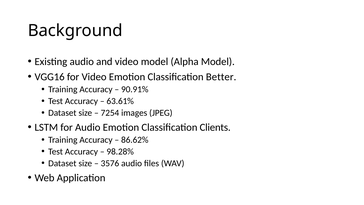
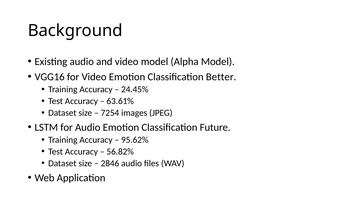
90.91%: 90.91% -> 24.45% (135, 89)
Clients: Clients -> Future (215, 127)
86.62%: 86.62% -> 95.62% (135, 140)
98.28%: 98.28% -> 56.82% (120, 151)
3576: 3576 -> 2846 (110, 163)
